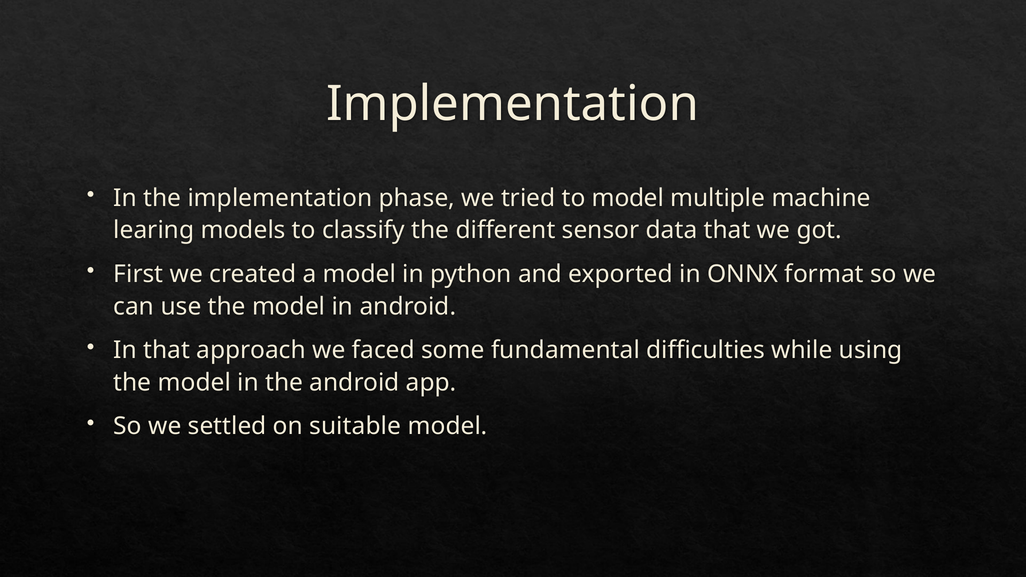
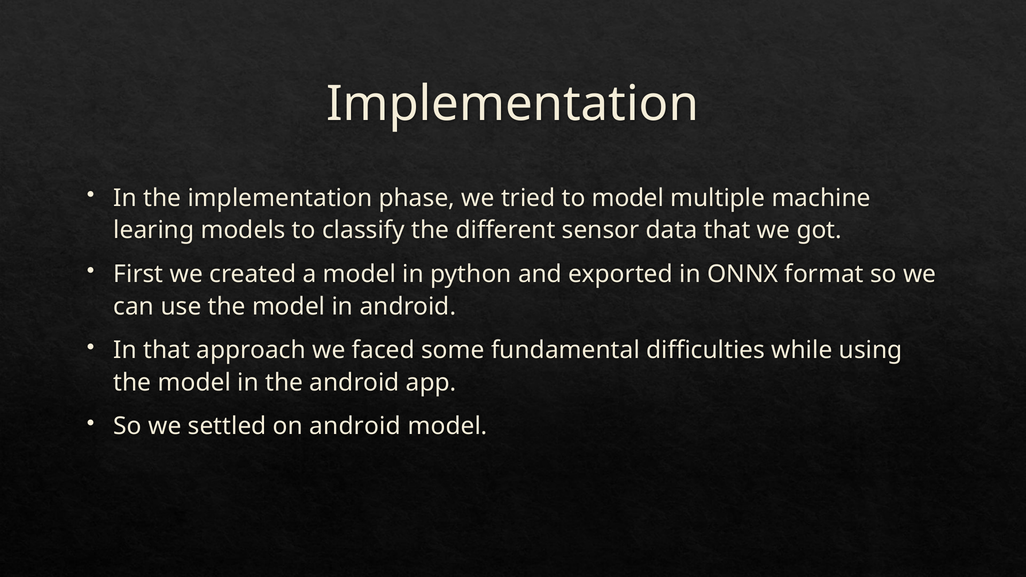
on suitable: suitable -> android (355, 426)
